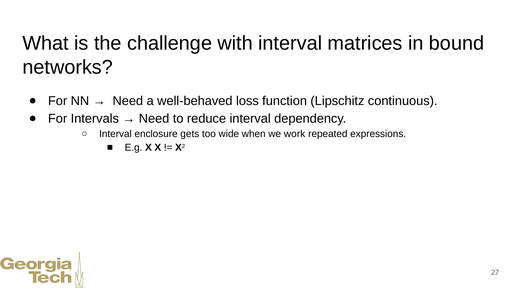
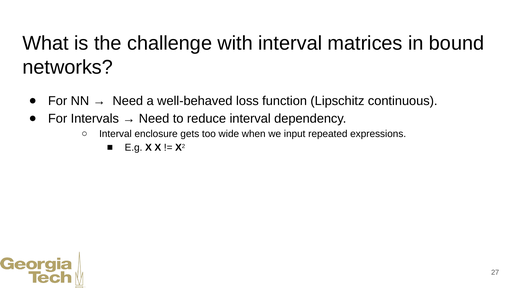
work: work -> input (295, 134)
